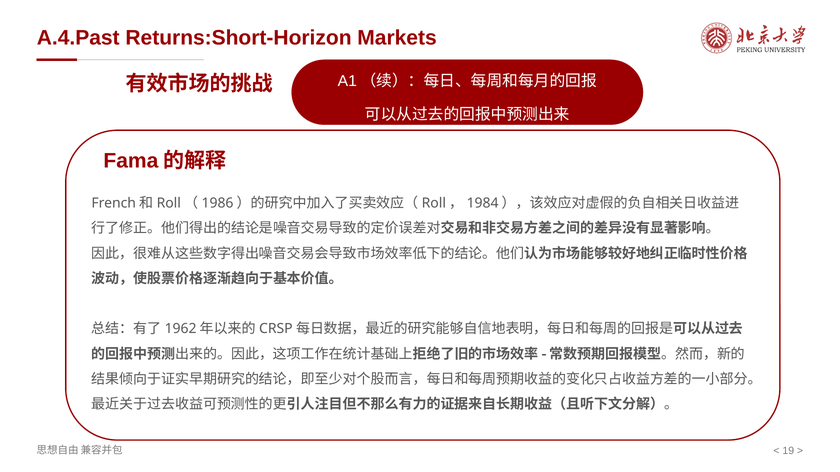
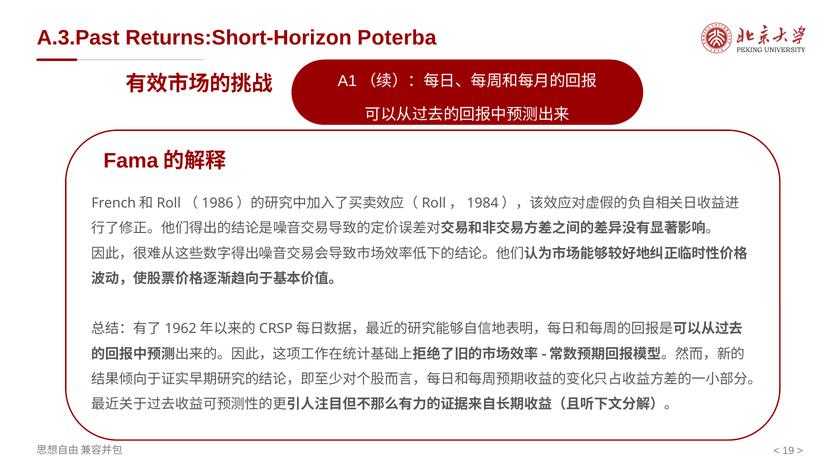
A.4.Past: A.4.Past -> A.3.Past (78, 38)
Markets: Markets -> Poterba (397, 38)
